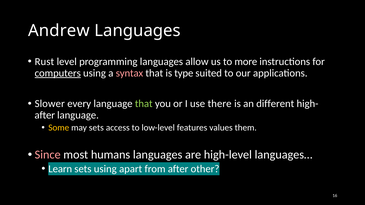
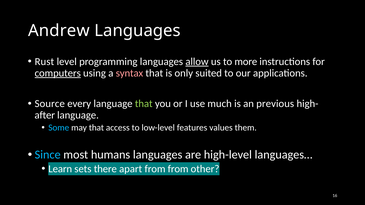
allow underline: none -> present (197, 62)
type: type -> only (184, 73)
Slower: Slower -> Source (50, 104)
there: there -> much (220, 104)
different: different -> previous (275, 104)
Some colour: yellow -> light blue (59, 128)
may sets: sets -> that (96, 128)
Since colour: pink -> light blue (48, 155)
sets using: using -> there (105, 169)
from after: after -> from (178, 169)
